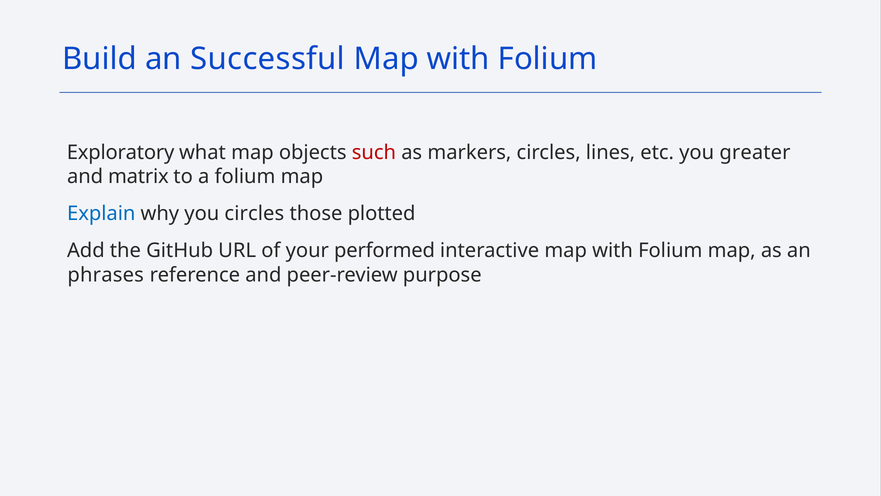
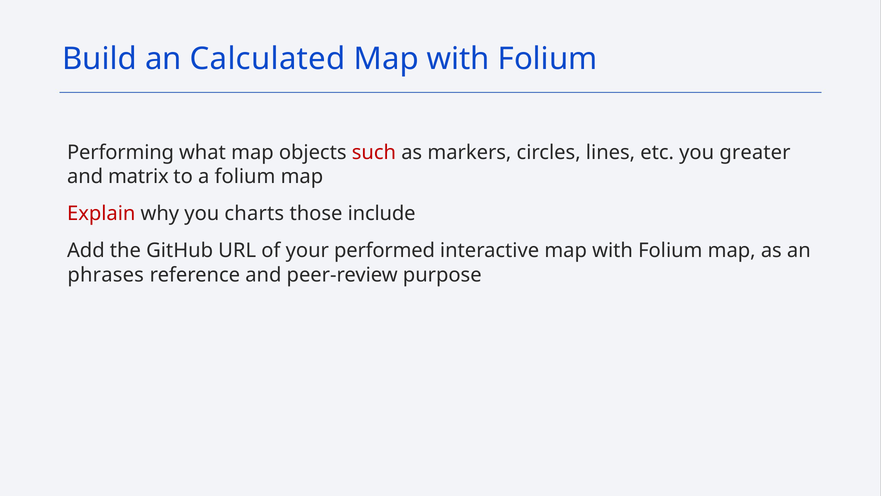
Successful: Successful -> Calculated (268, 59)
Exploratory: Exploratory -> Performing (121, 152)
Explain colour: blue -> red (101, 213)
you circles: circles -> charts (254, 213)
plotted: plotted -> include (382, 213)
